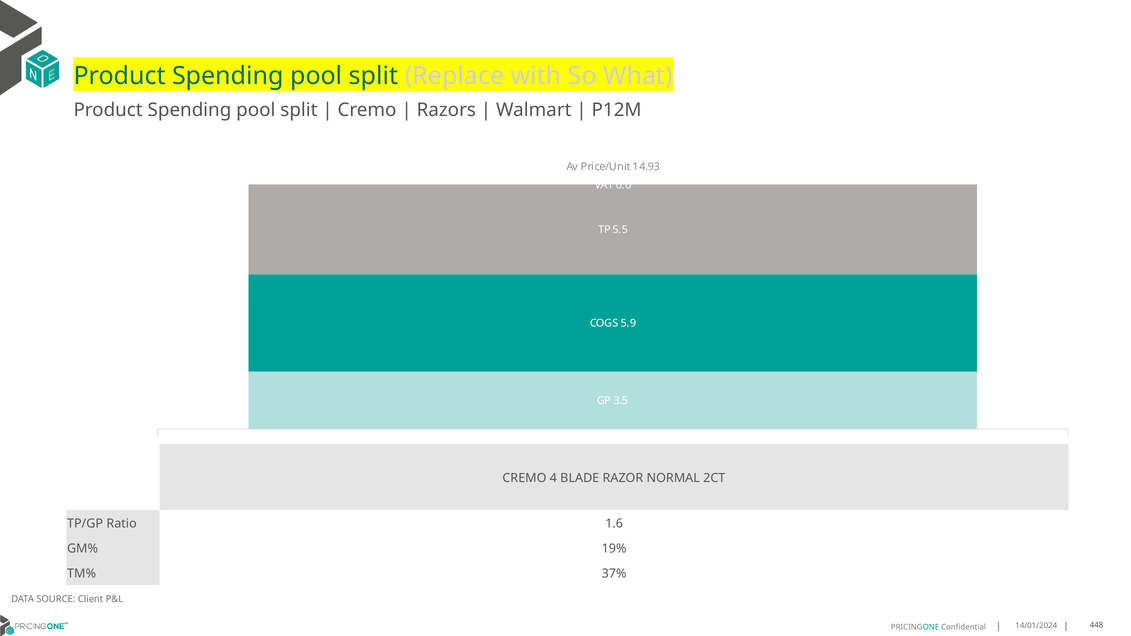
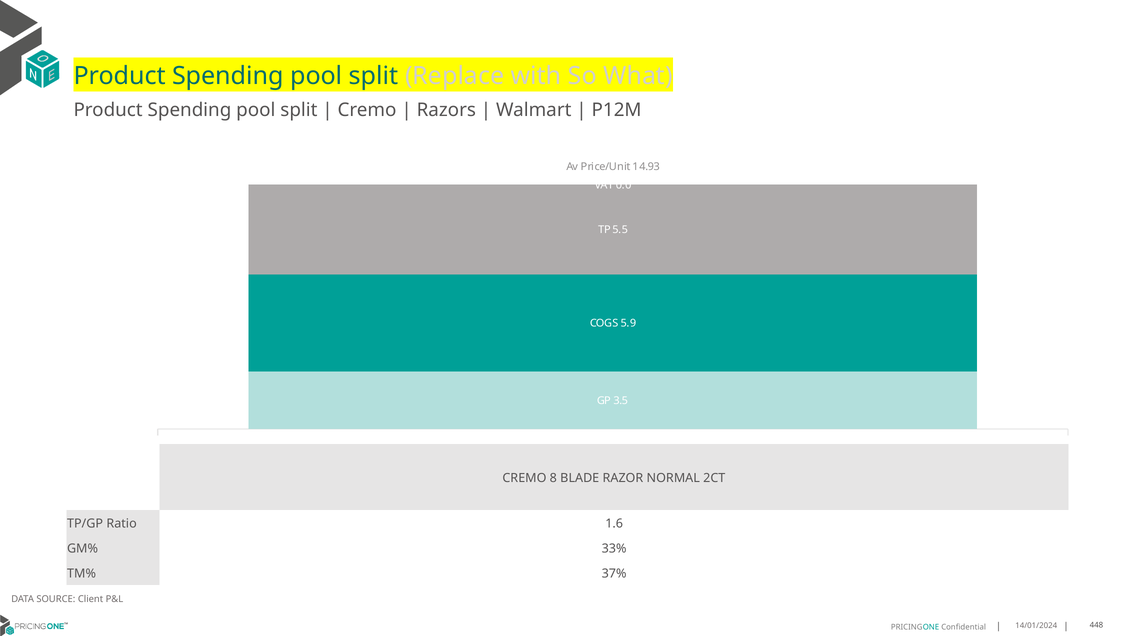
4: 4 -> 8 (553, 478)
19%: 19% -> 33% (614, 549)
